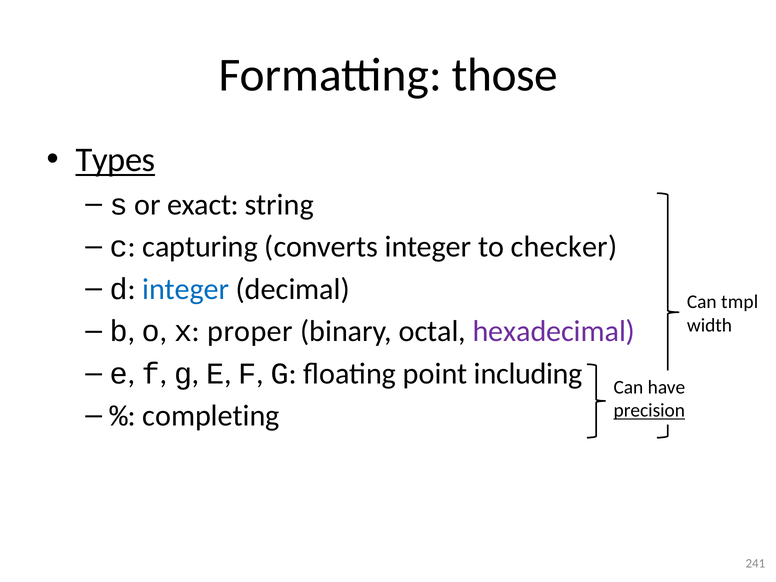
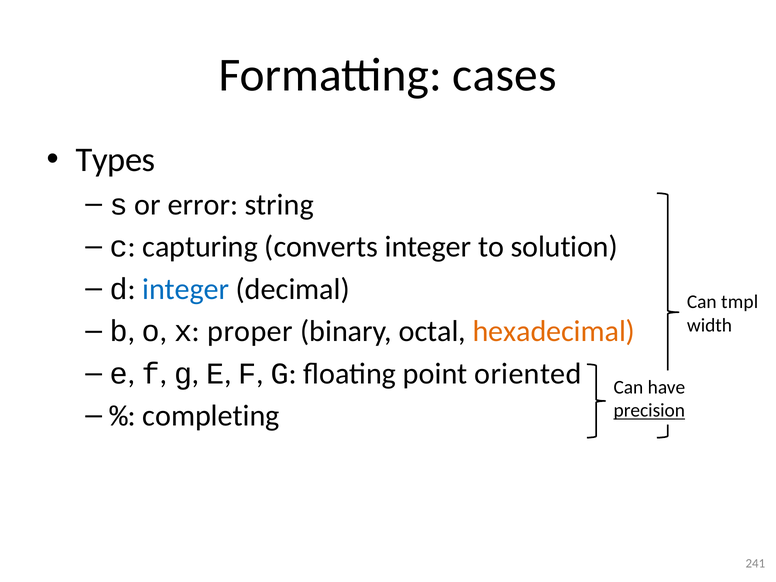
those: those -> cases (505, 75)
Types underline: present -> none (116, 160)
exact: exact -> error (203, 205)
checker: checker -> solution (564, 247)
hexadecimal colour: purple -> orange (554, 331)
including: including -> oriented (528, 374)
